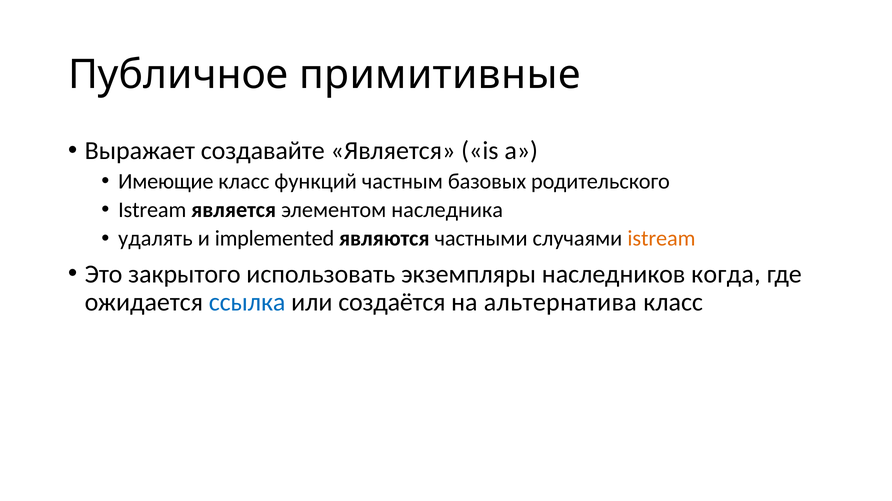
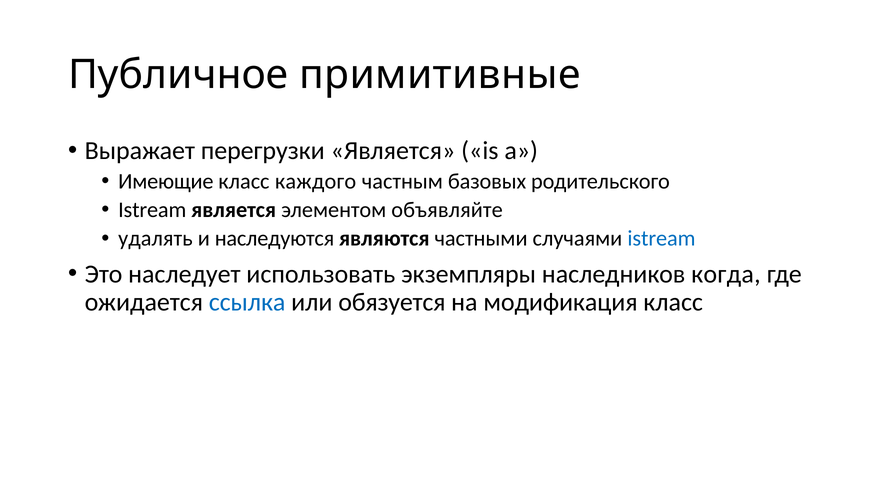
создавайте: создавайте -> перегрузки (263, 151)
функций: функций -> каждого (316, 182)
наследника: наследника -> объявляйте (447, 210)
implemented: implemented -> наследуются (274, 239)
istream colour: orange -> blue (661, 239)
закрытого: закрытого -> наследует (184, 274)
создаётся: создаётся -> обязуется (392, 302)
альтернатива: альтернатива -> модификация (560, 302)
